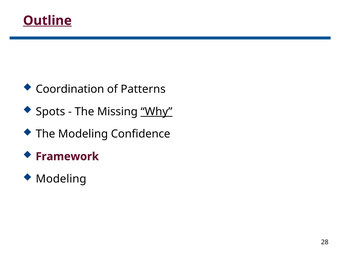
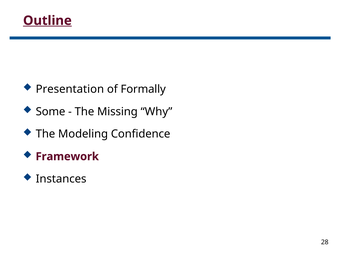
Coordination: Coordination -> Presentation (70, 89)
Patterns: Patterns -> Formally (143, 89)
Spots: Spots -> Some (51, 111)
Why underline: present -> none (156, 111)
Modeling: Modeling -> Instances (61, 179)
